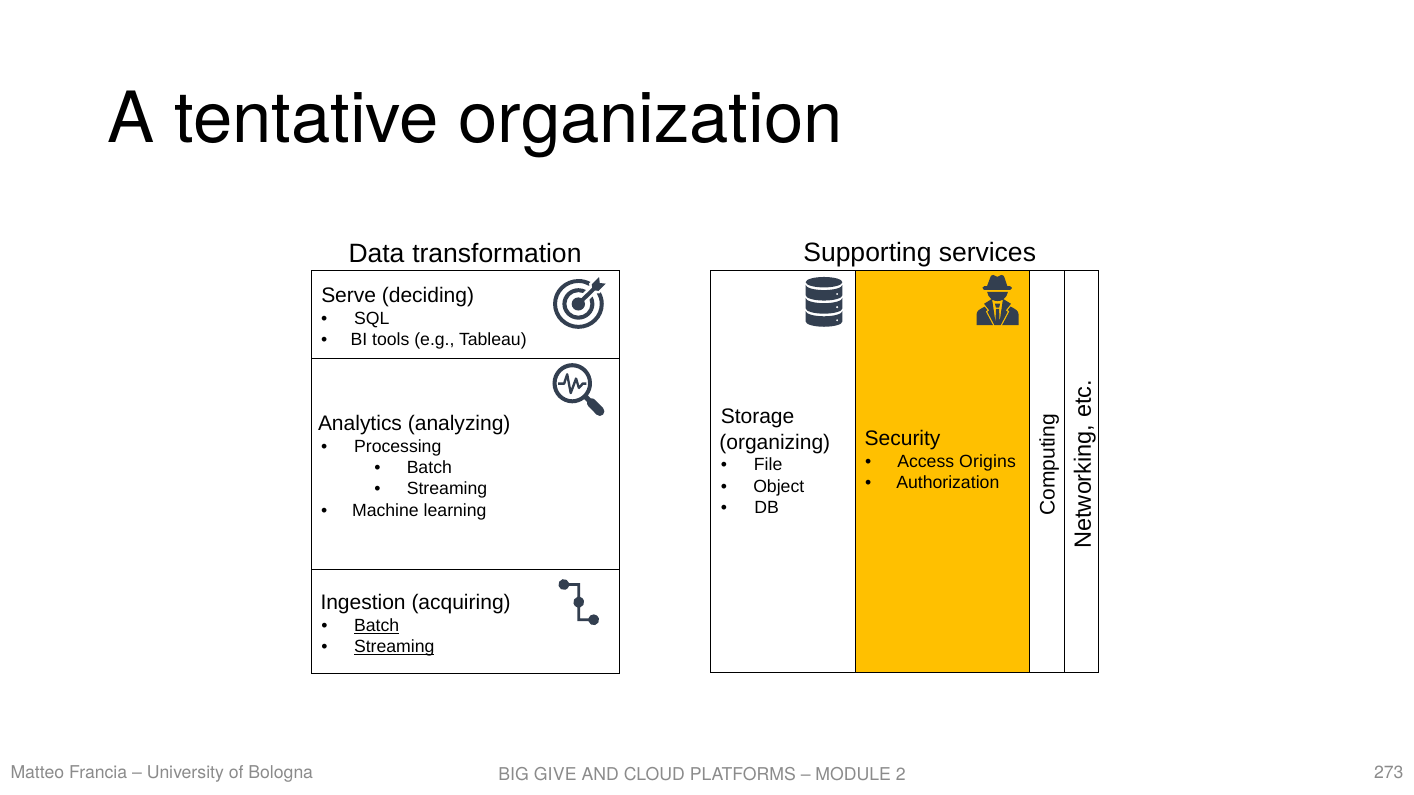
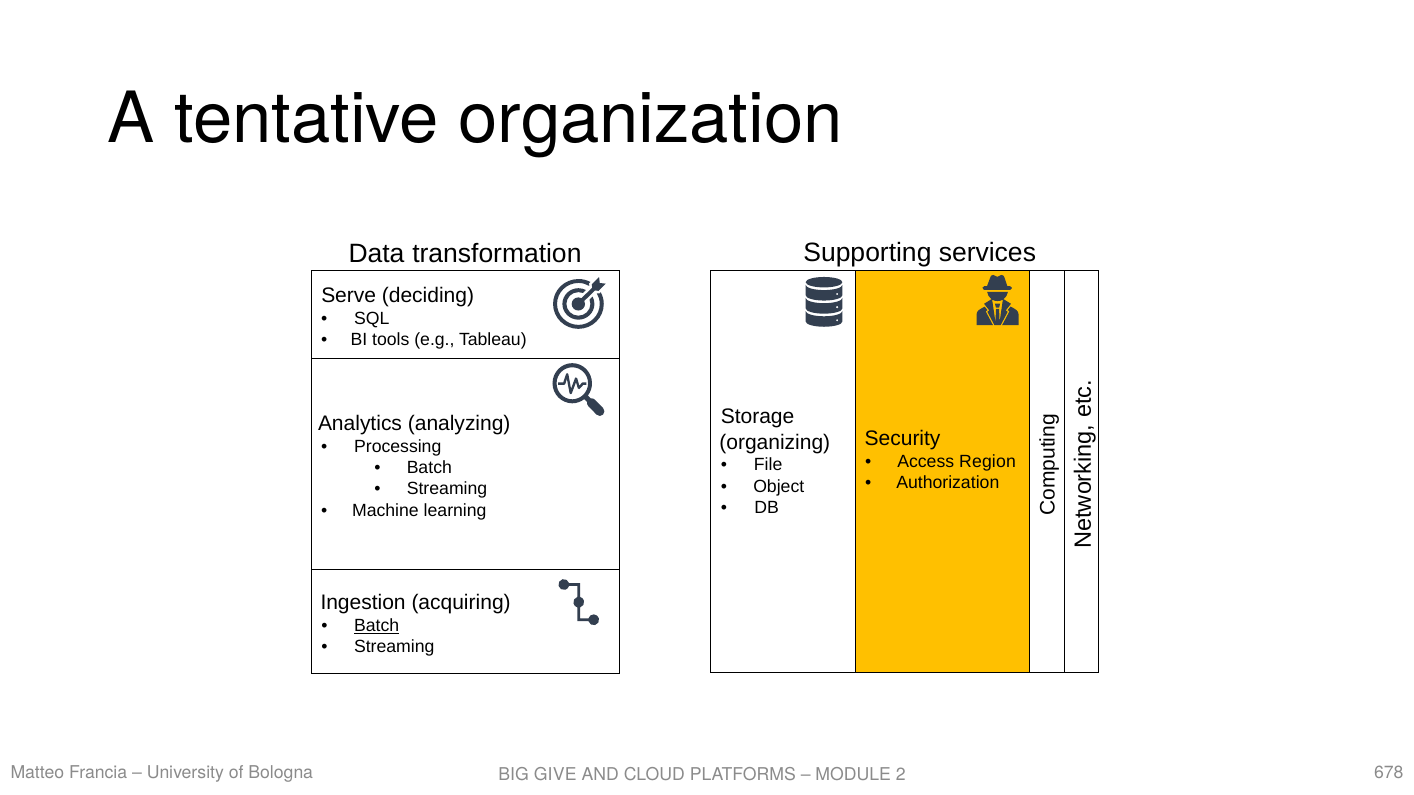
Origins: Origins -> Region (988, 462)
Streaming underline: present -> none (394, 647)
273: 273 -> 678 (1389, 773)
